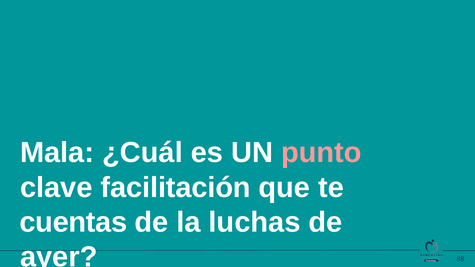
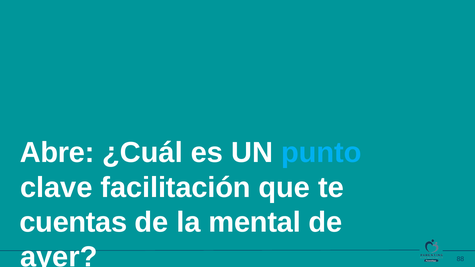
Mala: Mala -> Abre (57, 153)
punto colour: pink -> light blue (321, 153)
luchas: luchas -> mental (255, 222)
